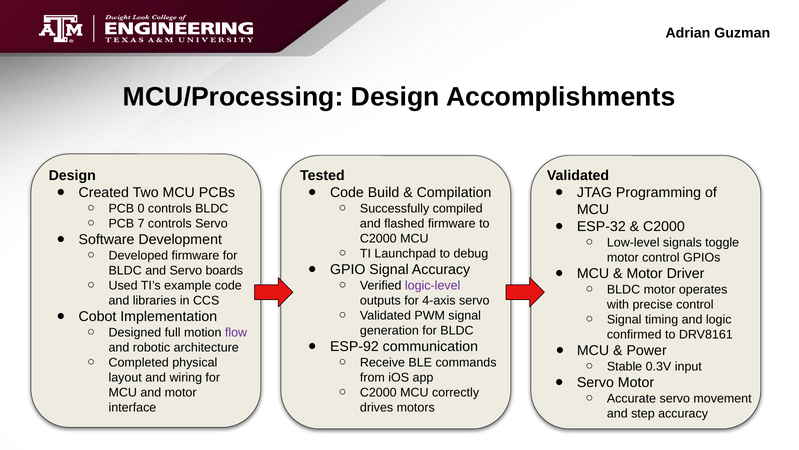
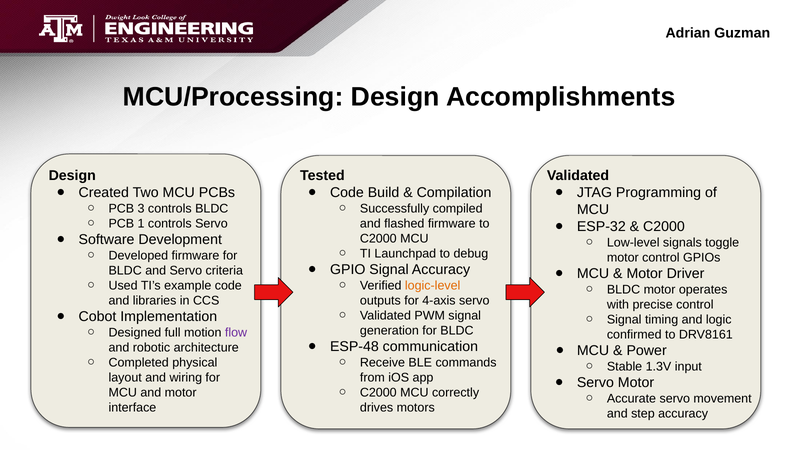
0: 0 -> 3 (141, 208)
7: 7 -> 1 (141, 223)
boards: boards -> criteria (224, 270)
logic-level colour: purple -> orange (433, 285)
ESP-92: ESP-92 -> ESP-48 (354, 346)
0.3V: 0.3V -> 1.3V (658, 366)
